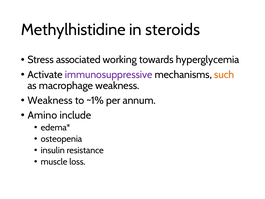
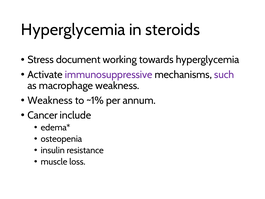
Methylhistidine: Methylhistidine -> Hyperglycemia (73, 30)
associated: associated -> document (78, 60)
such colour: orange -> purple (224, 75)
Amino: Amino -> Cancer (42, 115)
